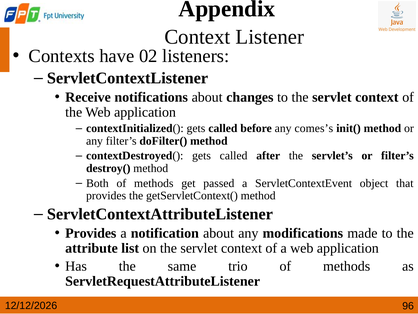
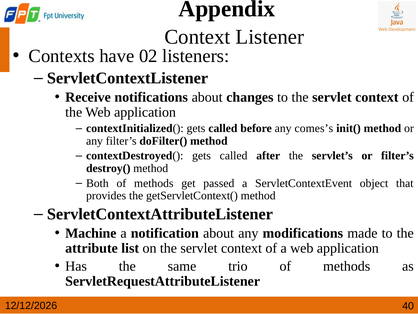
Provides: Provides -> Machine (91, 233)
96: 96 -> 40 (408, 305)
